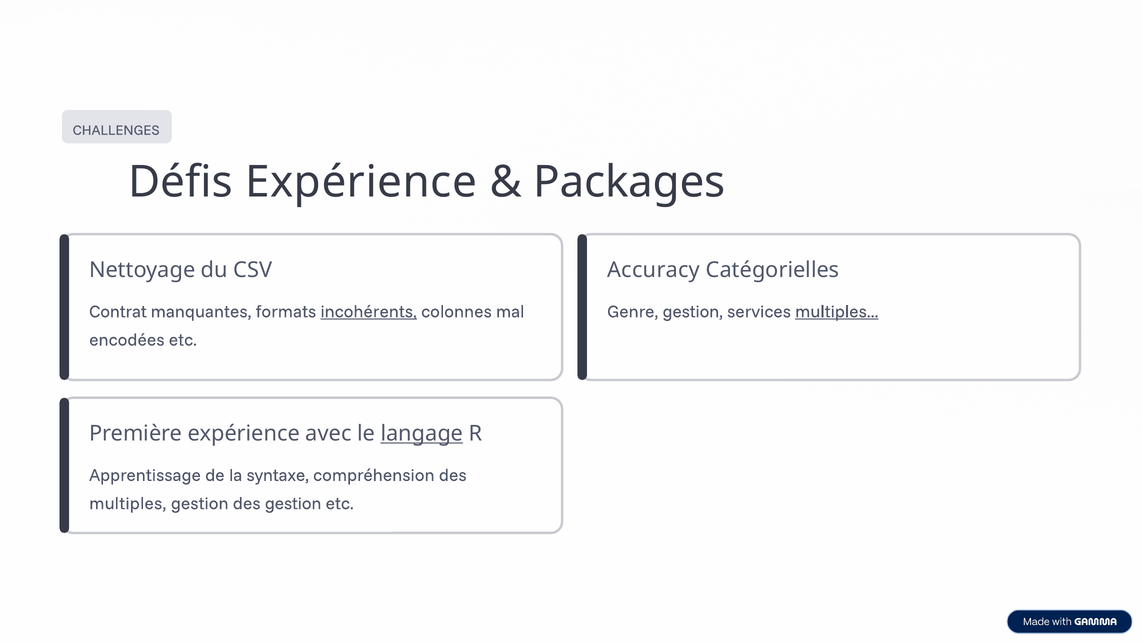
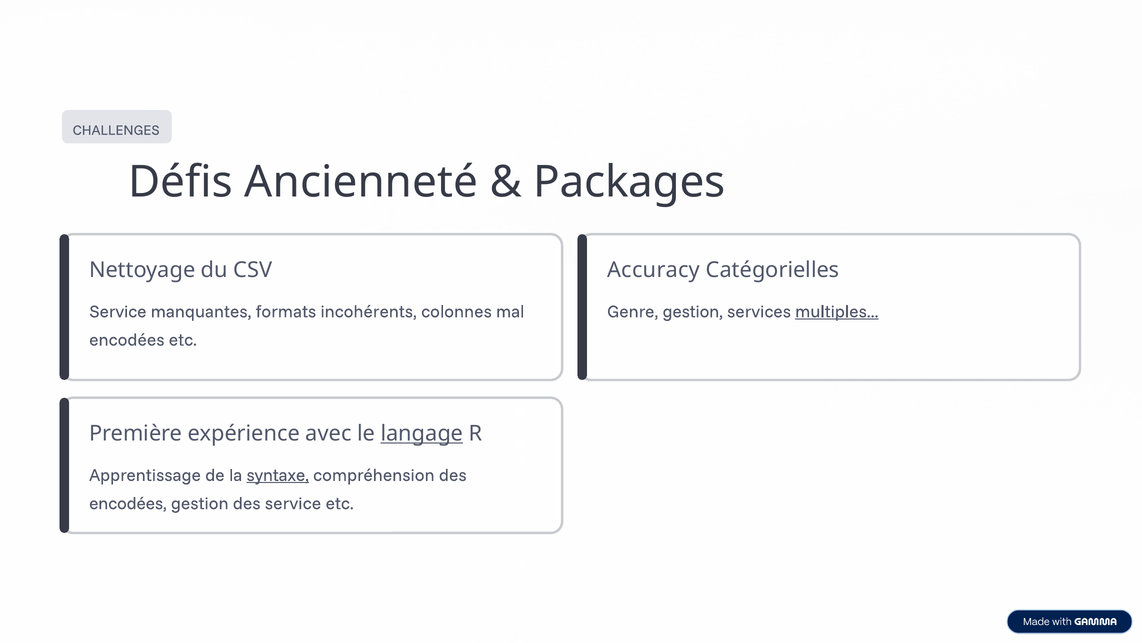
Défis Expérience: Expérience -> Ancienneté (361, 182)
Contrat: Contrat -> Service (118, 311)
incohérents underline: present -> none (369, 311)
syntaxe underline: none -> present (278, 475)
multiples: multiples -> encodées (128, 503)
des gestion: gestion -> service (293, 503)
